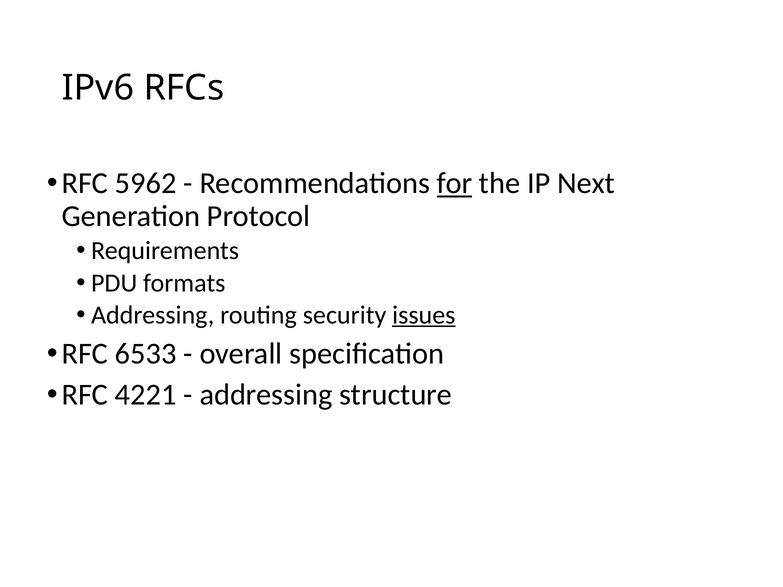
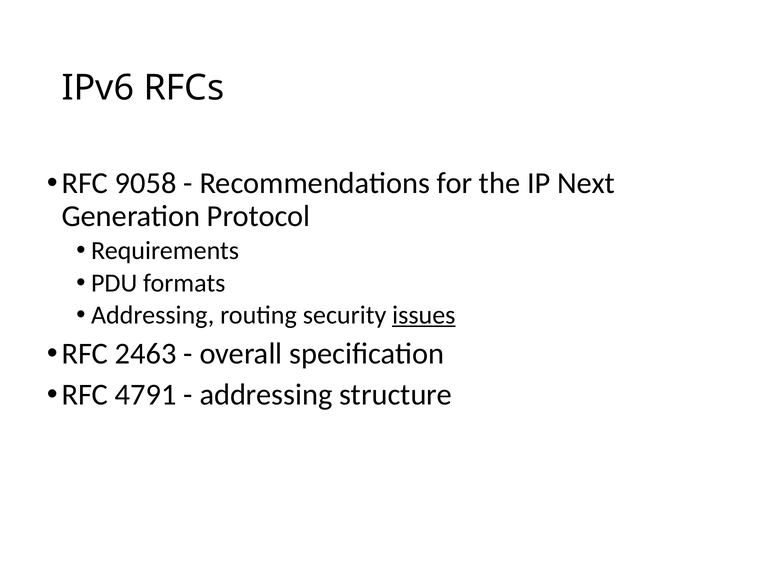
5962: 5962 -> 9058 (146, 183)
for underline: present -> none (455, 183)
6533: 6533 -> 2463 (146, 354)
4221: 4221 -> 4791 (146, 395)
